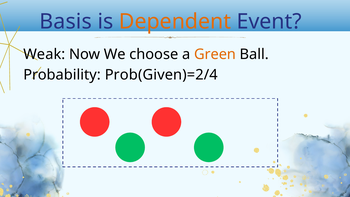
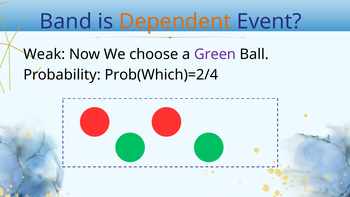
Basis: Basis -> Band (66, 22)
Green colour: orange -> purple (215, 54)
Prob(Given)=2/4: Prob(Given)=2/4 -> Prob(Which)=2/4 (161, 75)
